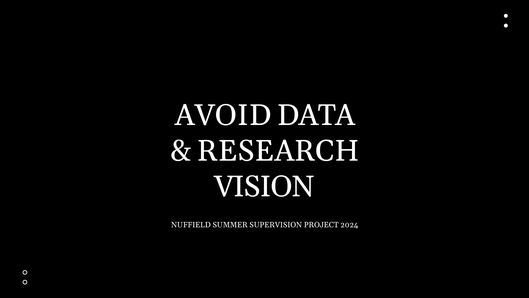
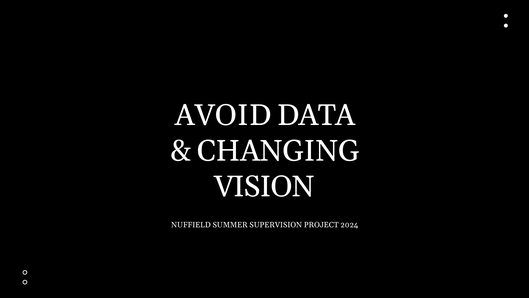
RESEARCH: RESEARCH -> CHANGING (278, 151)
